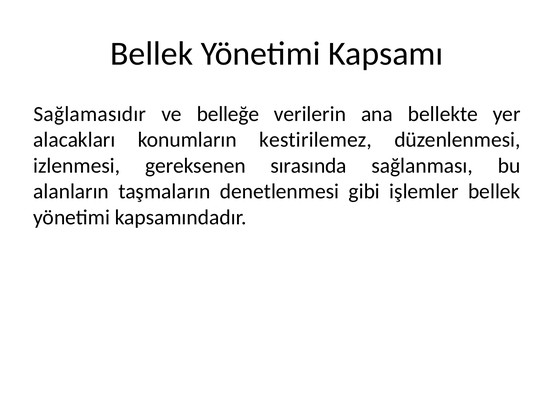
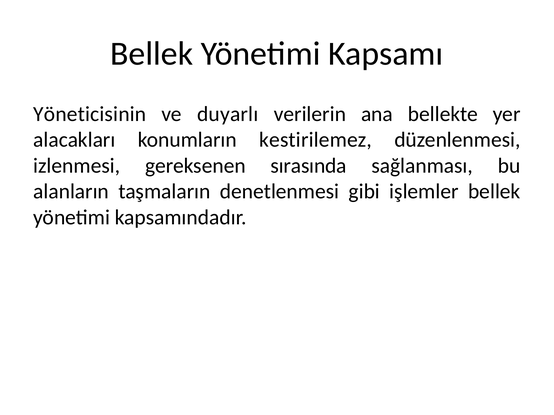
Sağlamasıdır: Sağlamasıdır -> Yöneticisinin (90, 114)
belleğe: belleğe -> duyarlı (228, 114)
